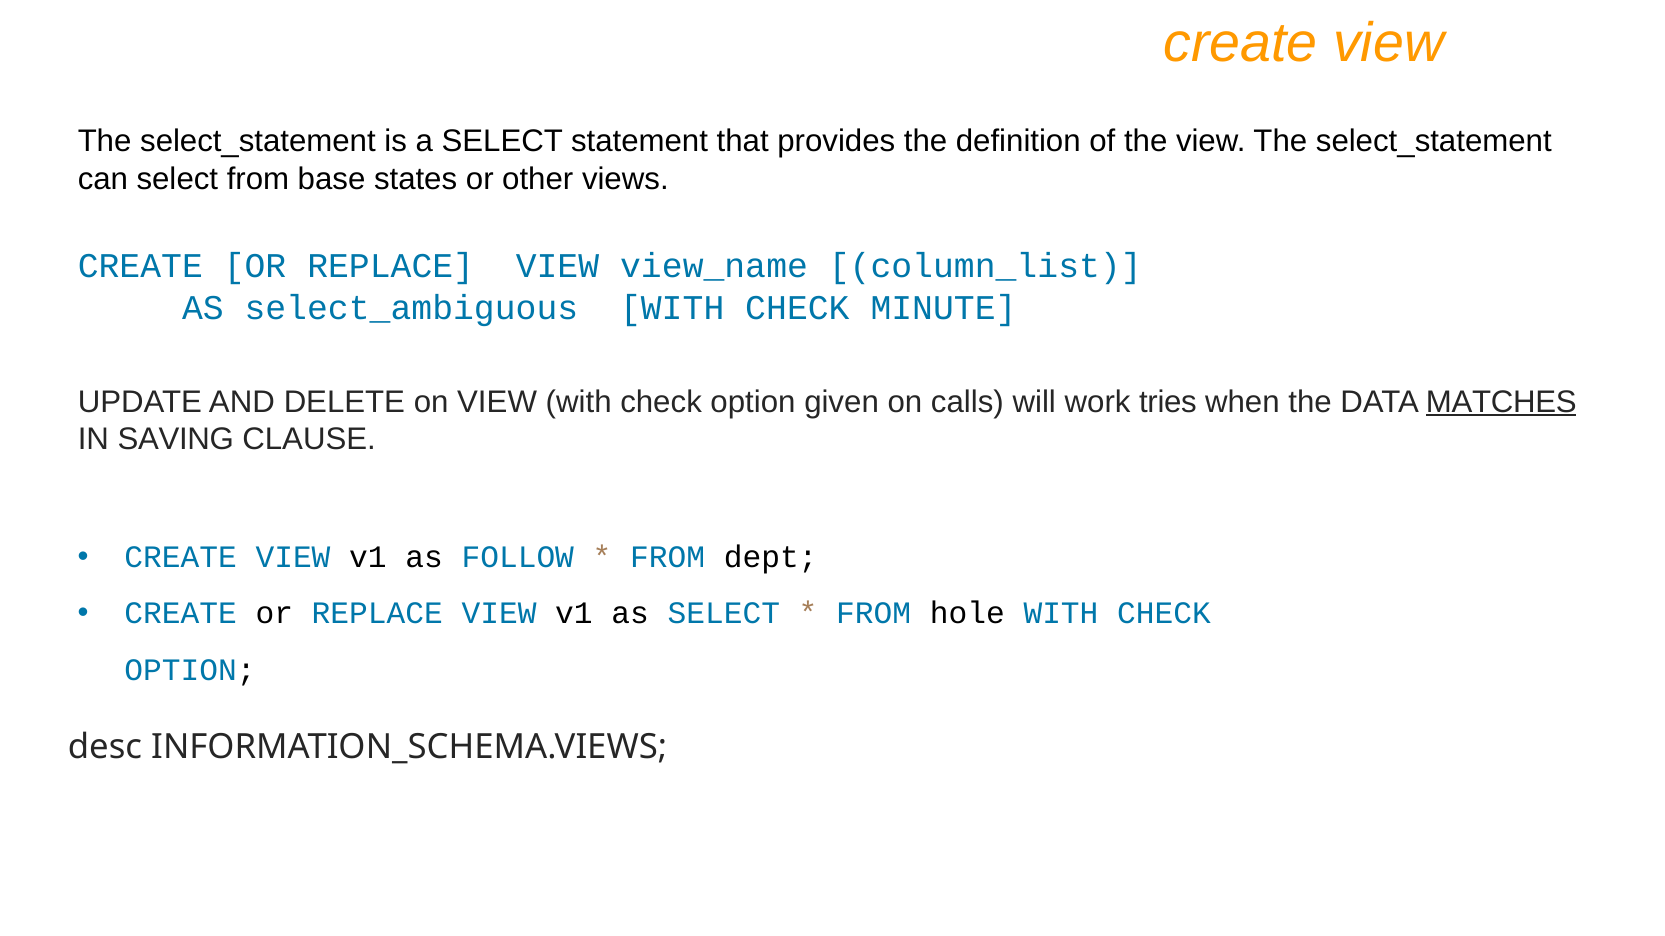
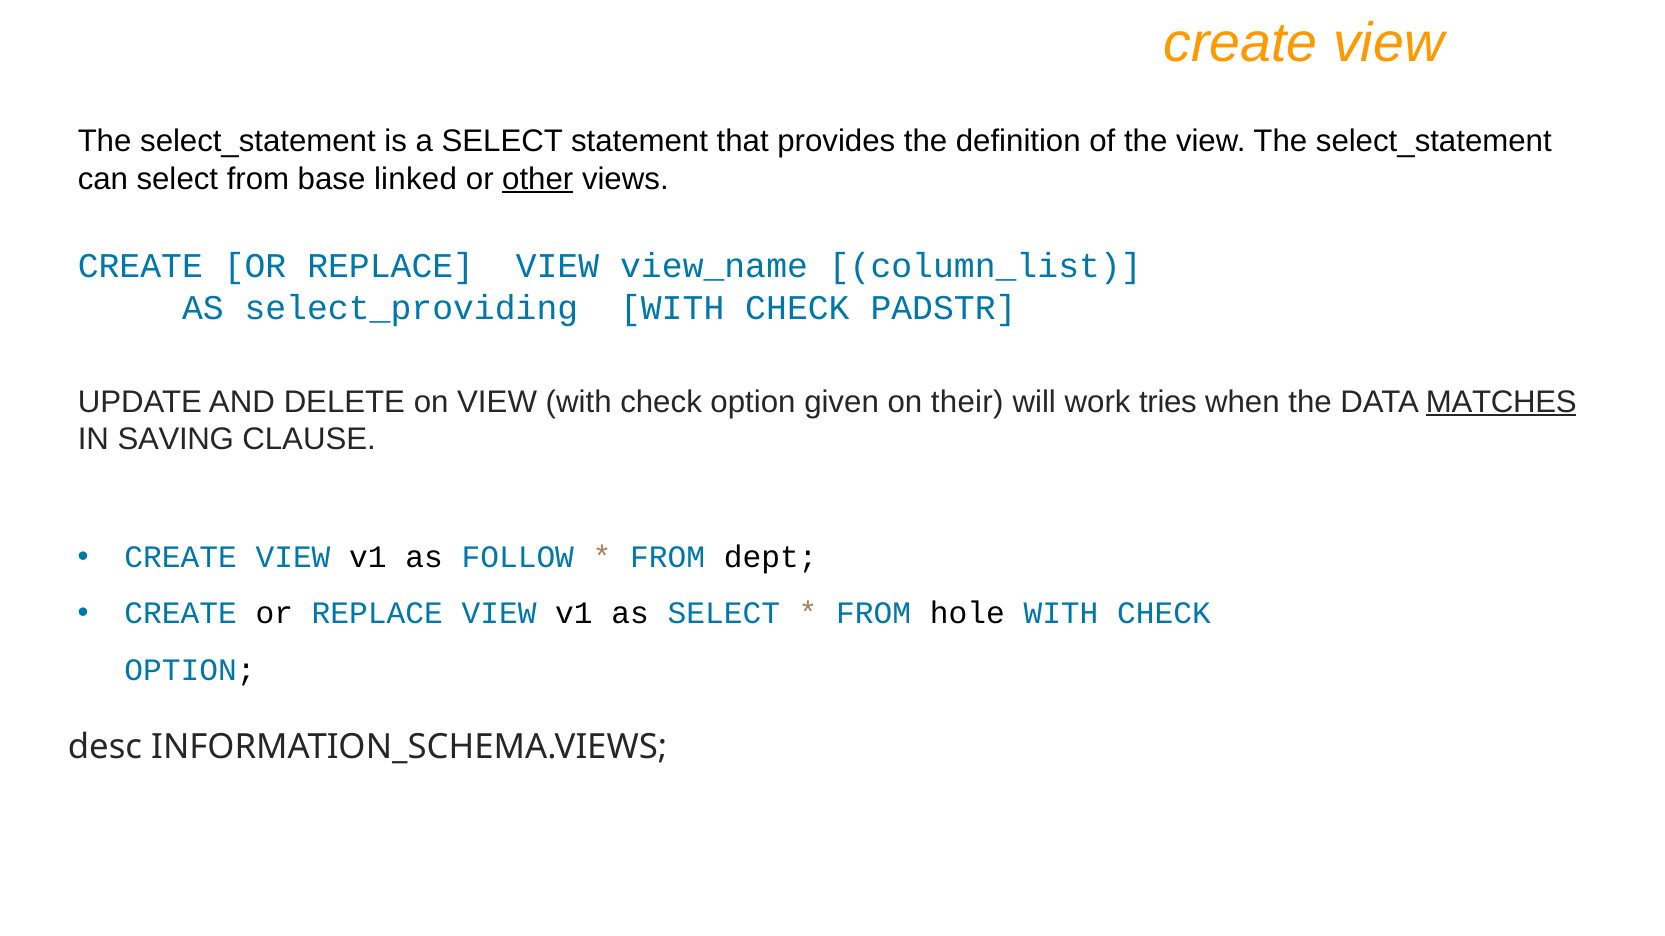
states: states -> linked (415, 179)
other underline: none -> present (538, 179)
select_ambiguous: select_ambiguous -> select_providing (411, 308)
MINUTE: MINUTE -> PADSTR (944, 308)
calls: calls -> their (967, 402)
